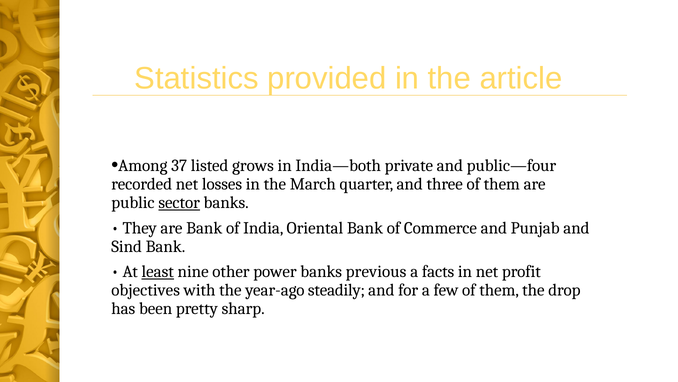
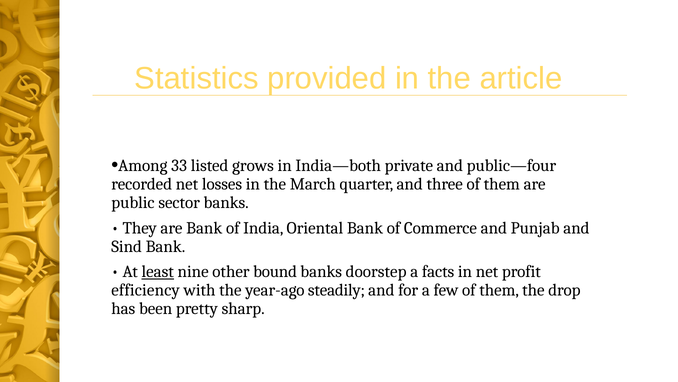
37: 37 -> 33 (179, 165)
sector underline: present -> none (179, 202)
power: power -> bound (275, 271)
previous: previous -> doorstep (376, 271)
objectives: objectives -> efficiency (146, 290)
